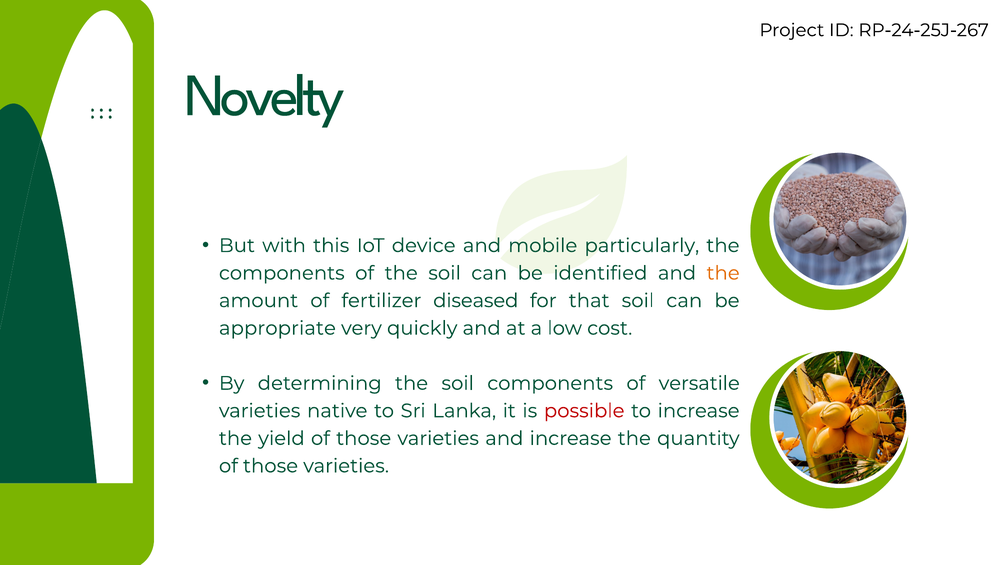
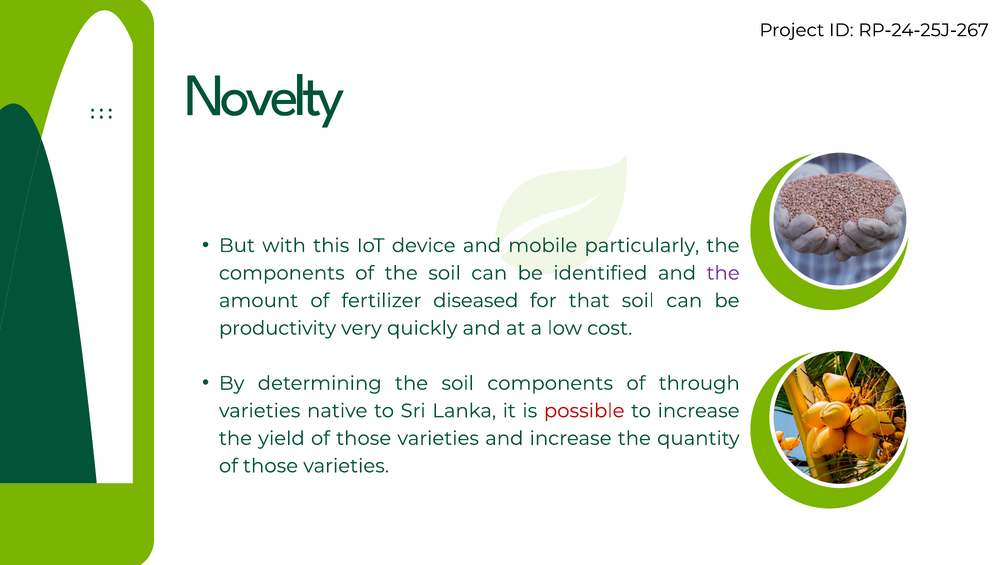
the colour: orange -> purple (723, 273)
appropriate: appropriate -> productivity (278, 328)
versatile: versatile -> through (699, 384)
